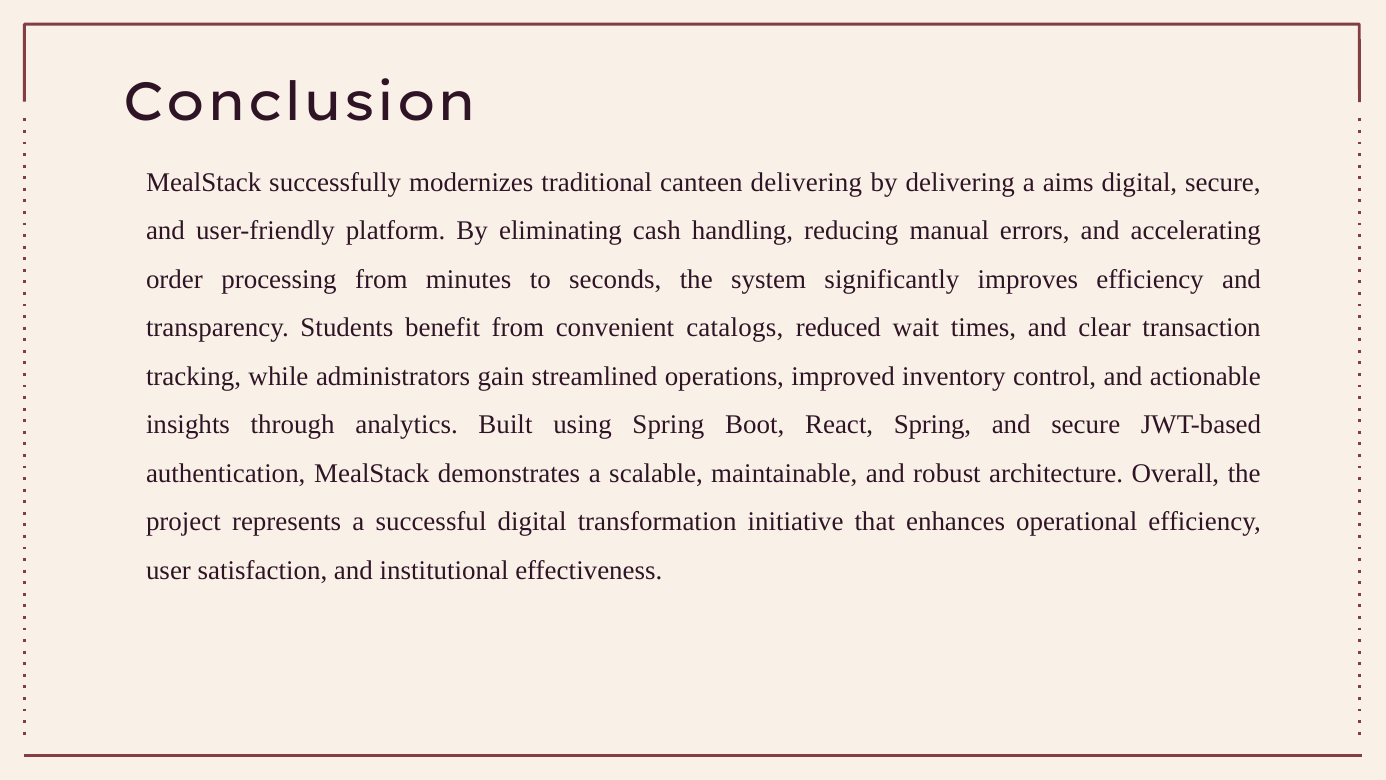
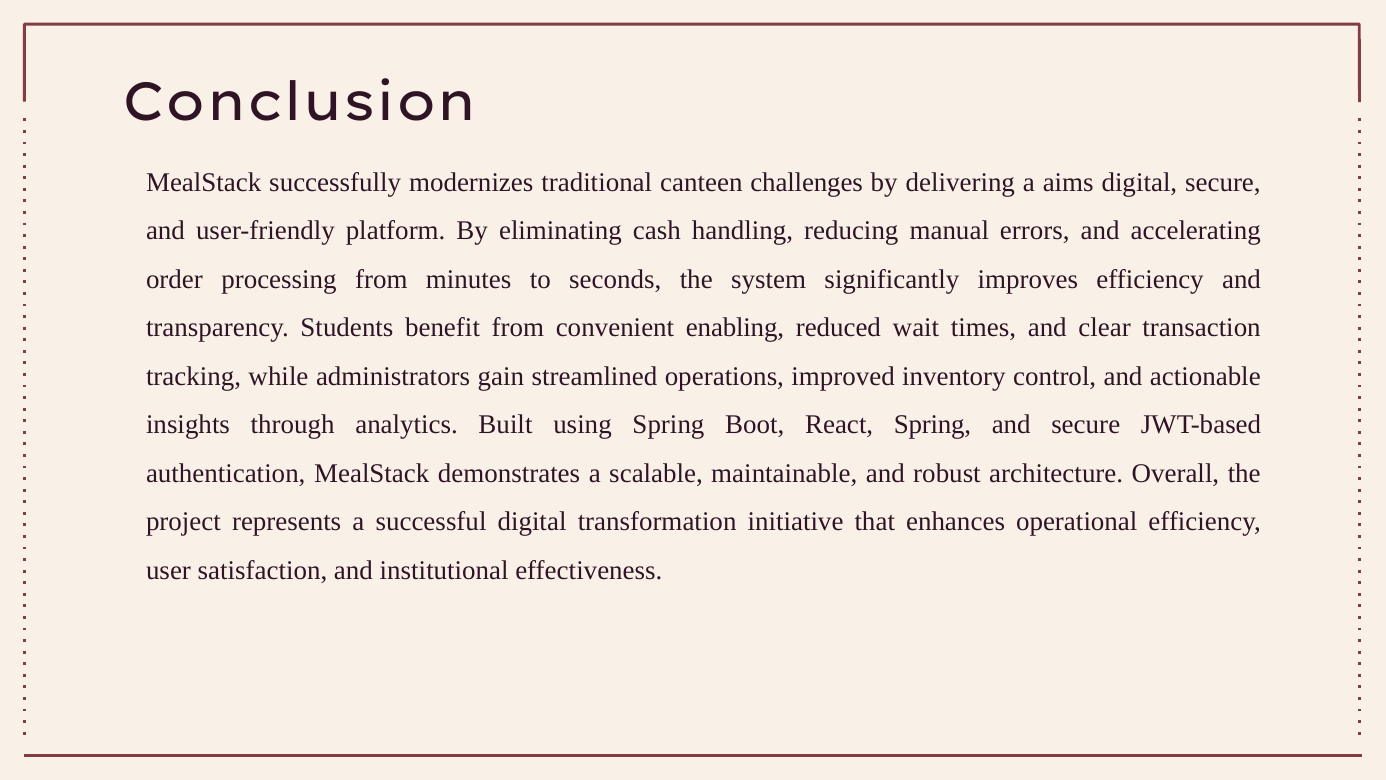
canteen delivering: delivering -> challenges (807, 182)
catalogs: catalogs -> enabling (735, 328)
